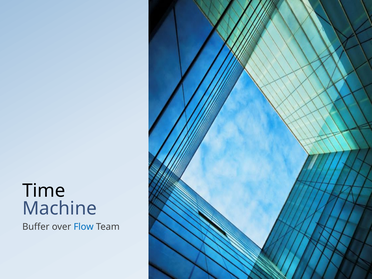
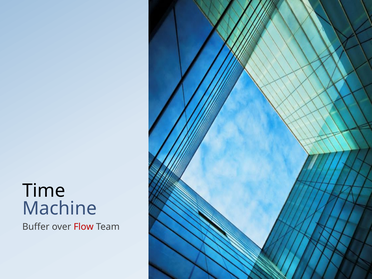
Flow colour: blue -> red (84, 227)
